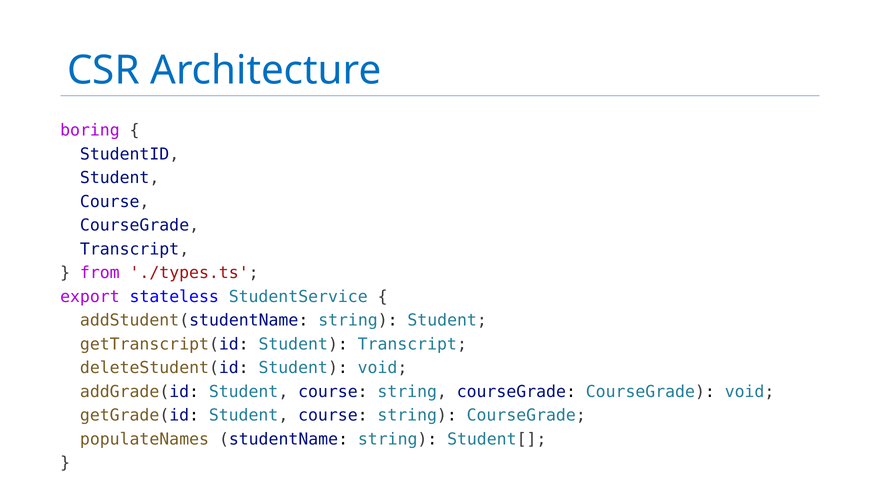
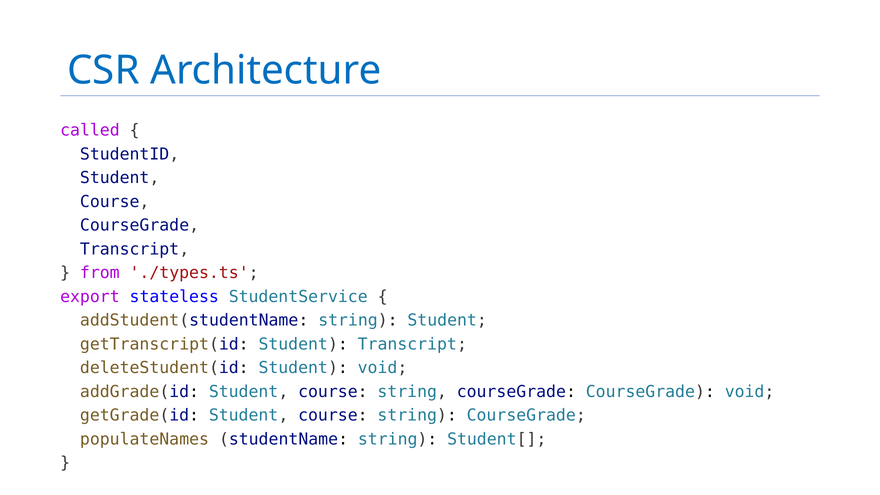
boring: boring -> called (90, 130)
